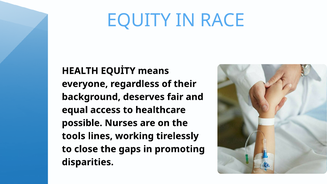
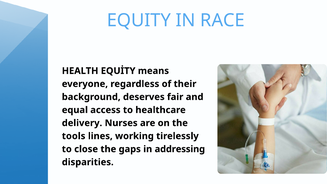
possible: possible -> delivery (82, 123)
promoting: promoting -> addressing (180, 149)
